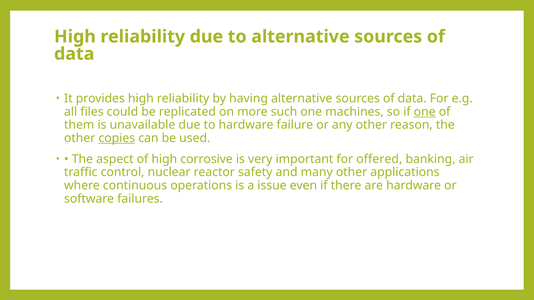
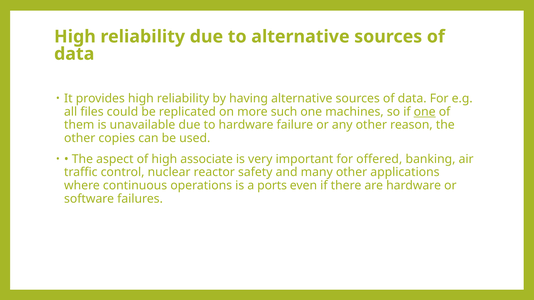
copies underline: present -> none (117, 138)
corrosive: corrosive -> associate (207, 159)
issue: issue -> ports (272, 186)
